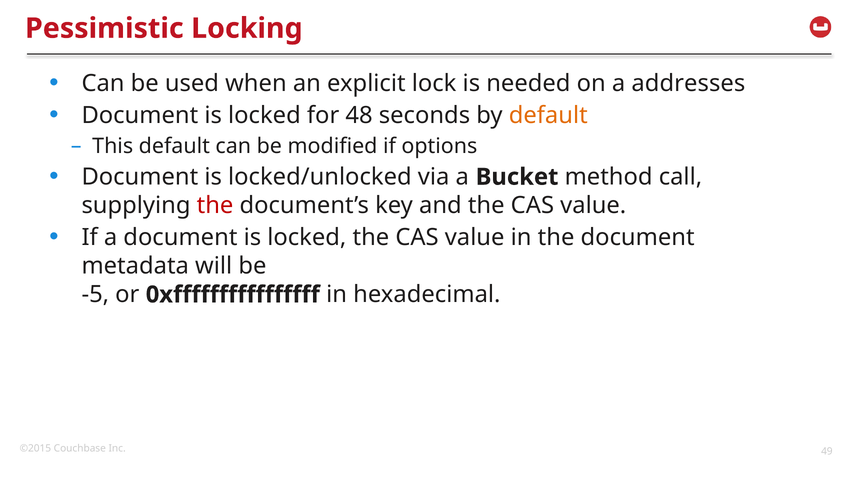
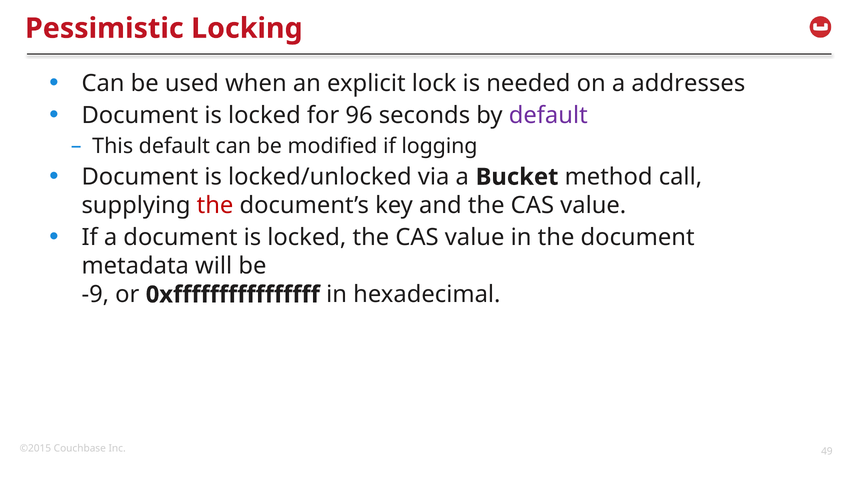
48: 48 -> 96 (359, 116)
default colour: orange -> purple (548, 116)
options: options -> logging (439, 146)
-5: -5 -> -9 (95, 295)
